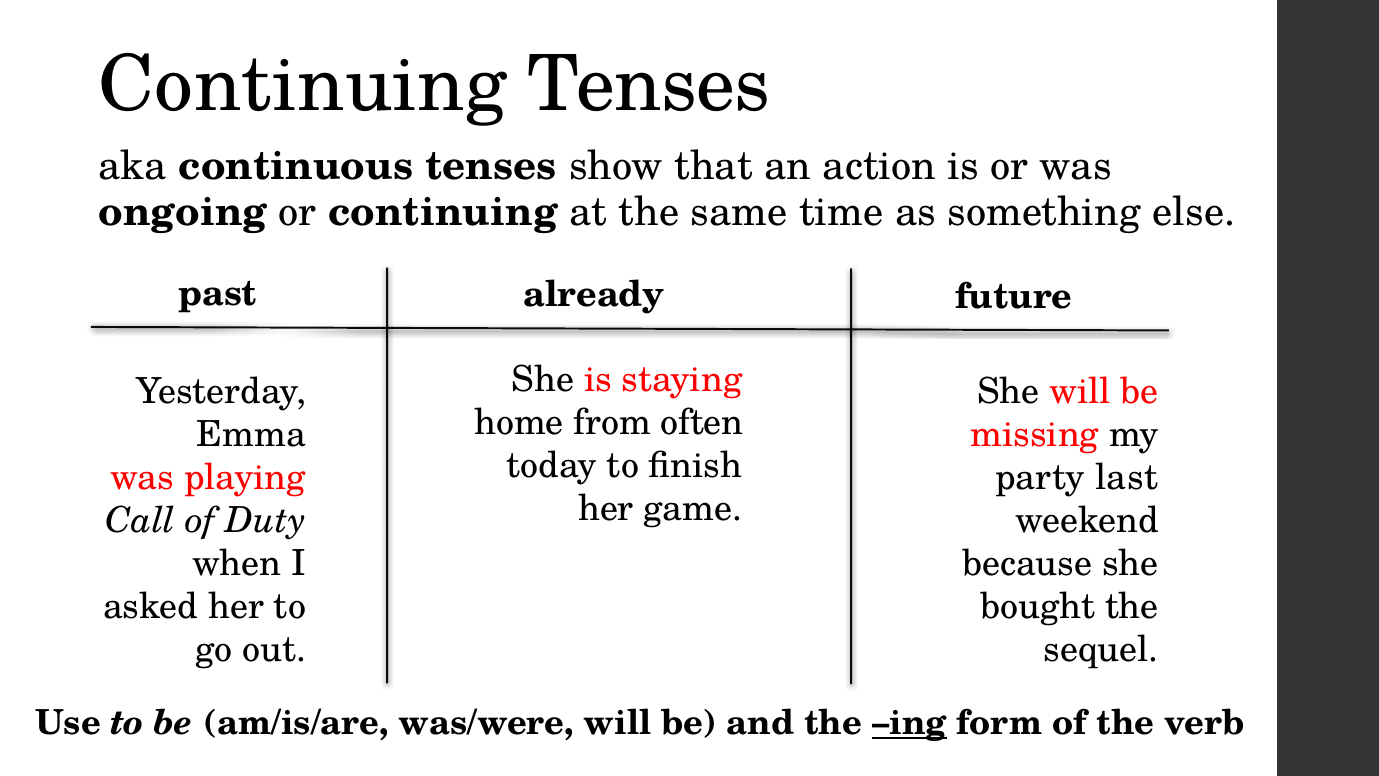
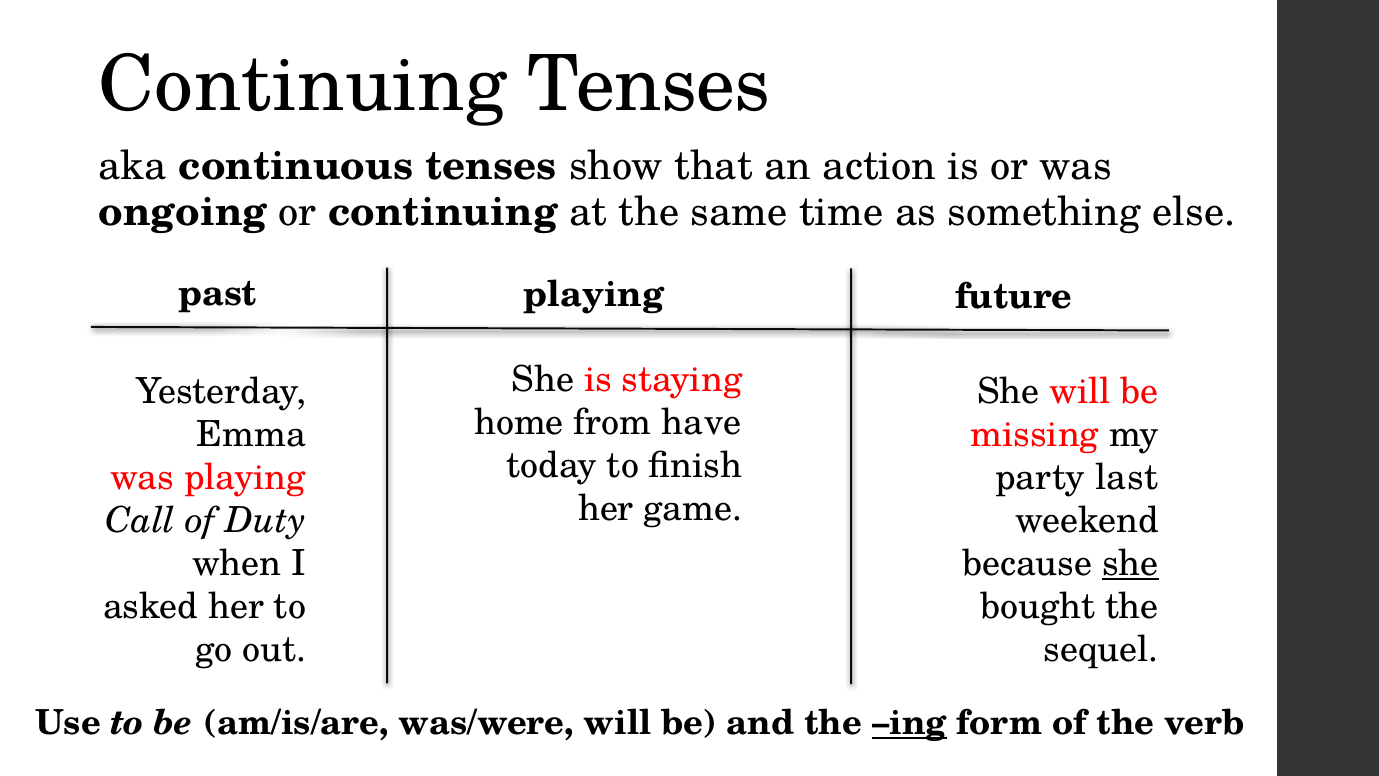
past already: already -> playing (594, 294)
often: often -> have (702, 422)
she underline: none -> present (1130, 563)
